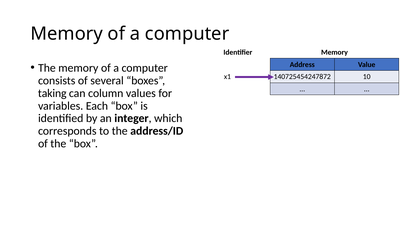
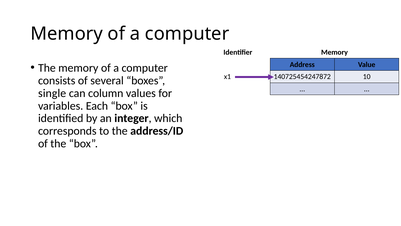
taking: taking -> single (52, 93)
